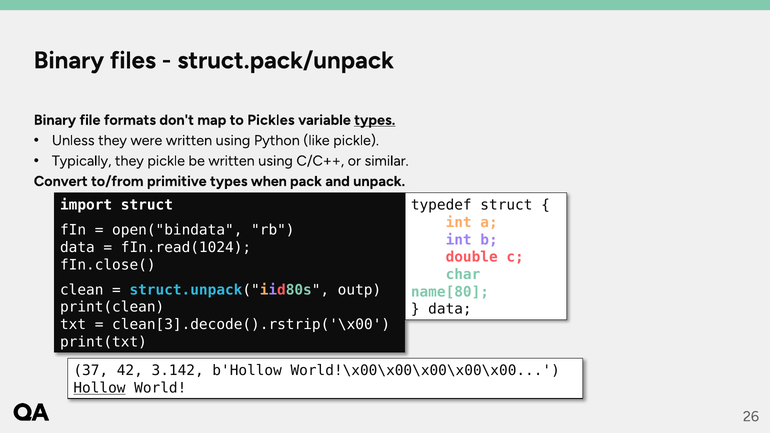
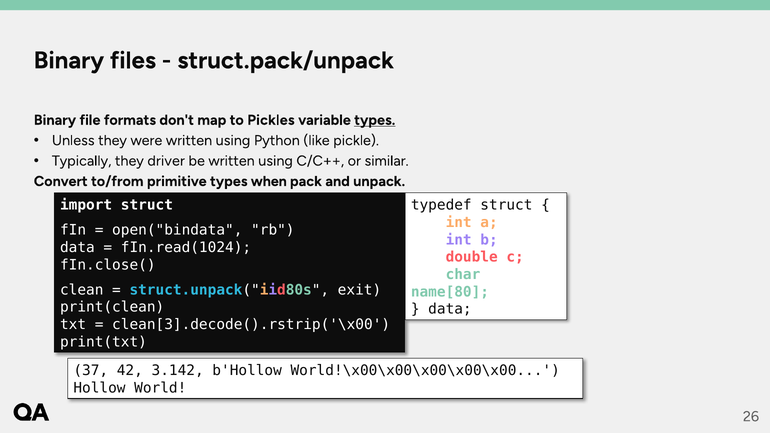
they pickle: pickle -> driver (166, 161)
outp: outp -> exit (359, 290)
Hollow underline: present -> none (99, 388)
